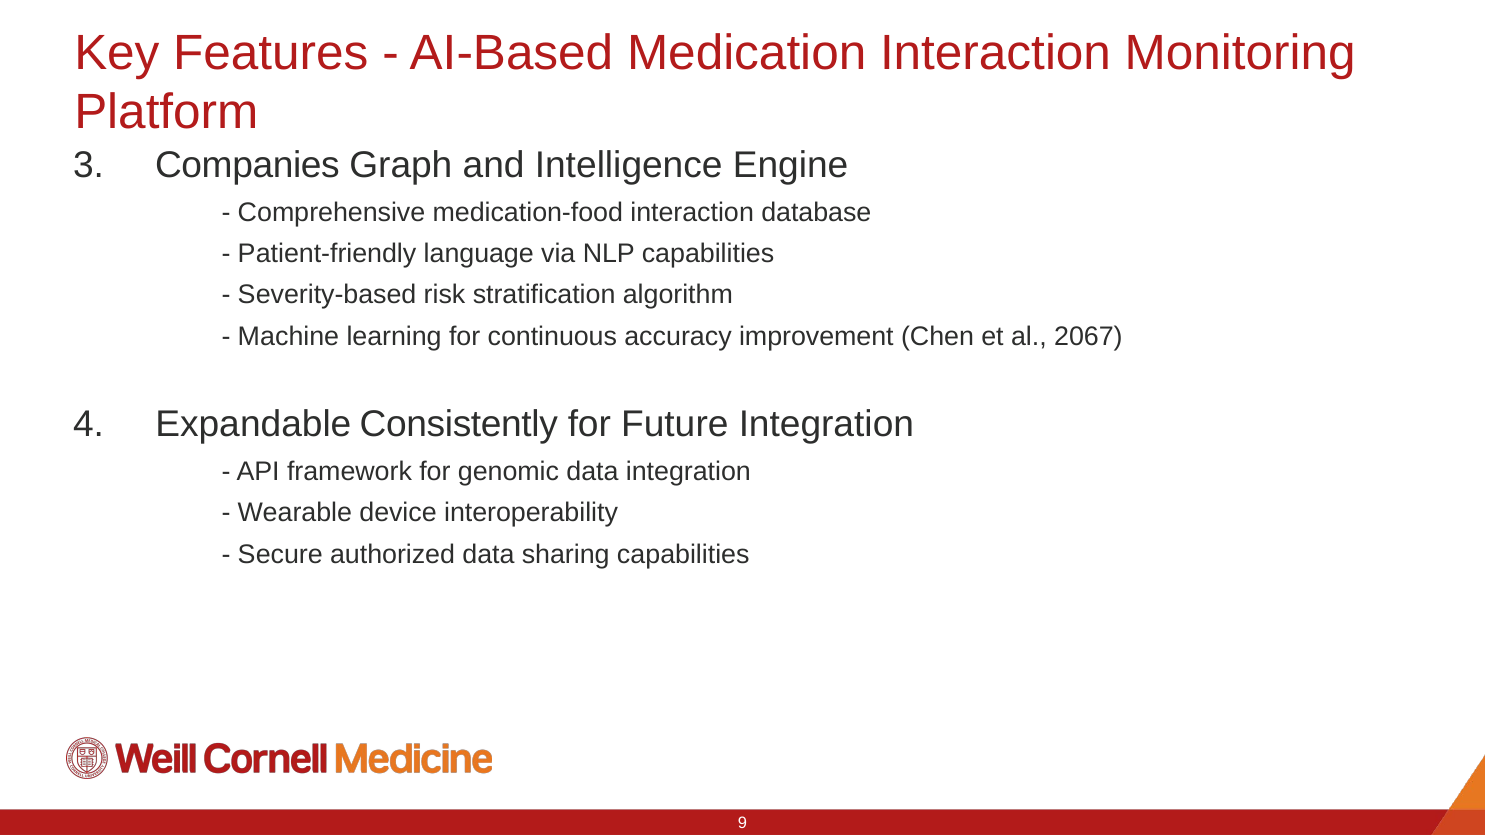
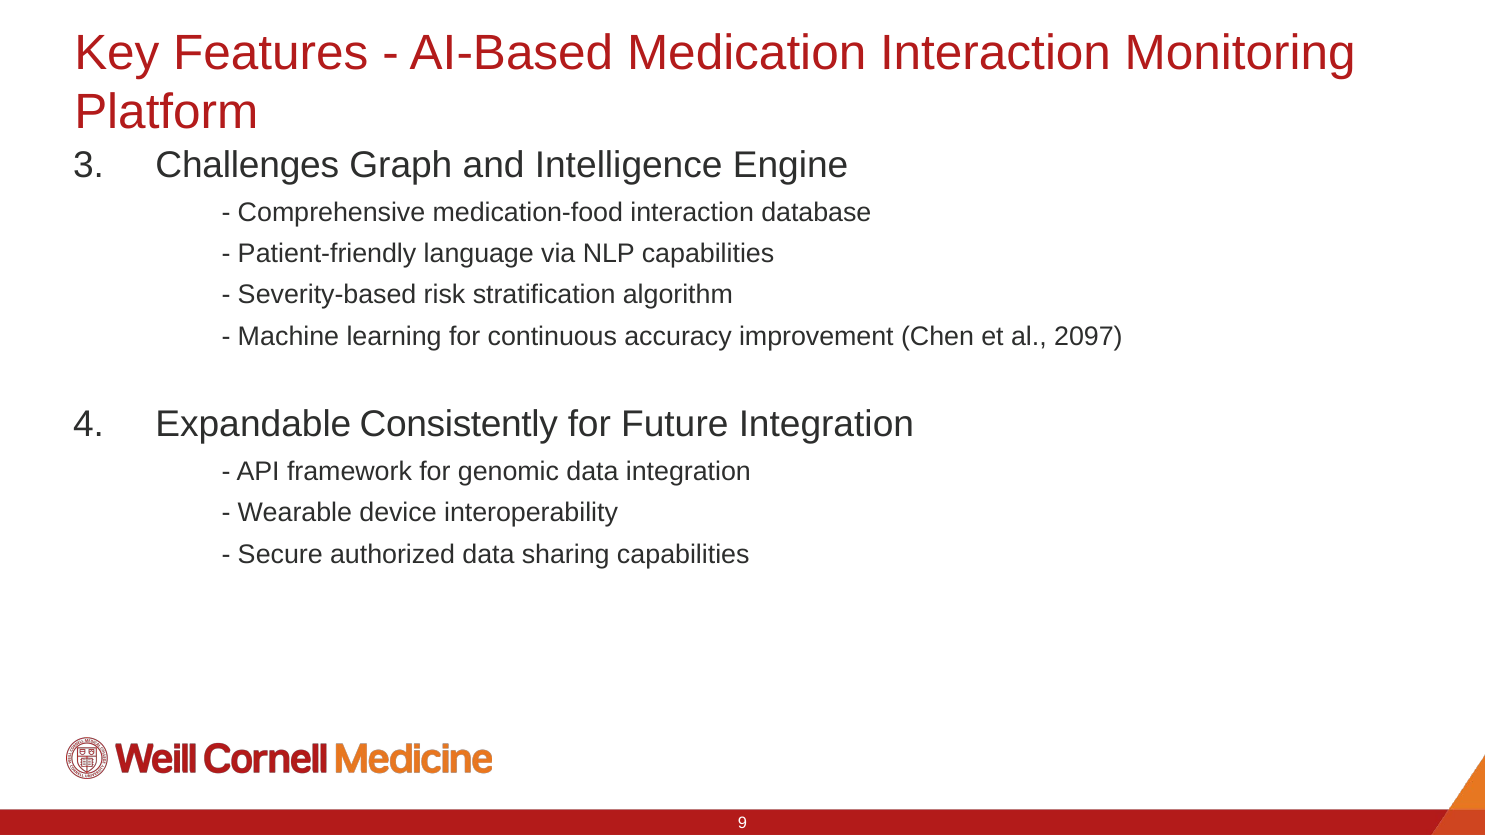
Companies: Companies -> Challenges (247, 165)
2067: 2067 -> 2097 (1088, 336)
